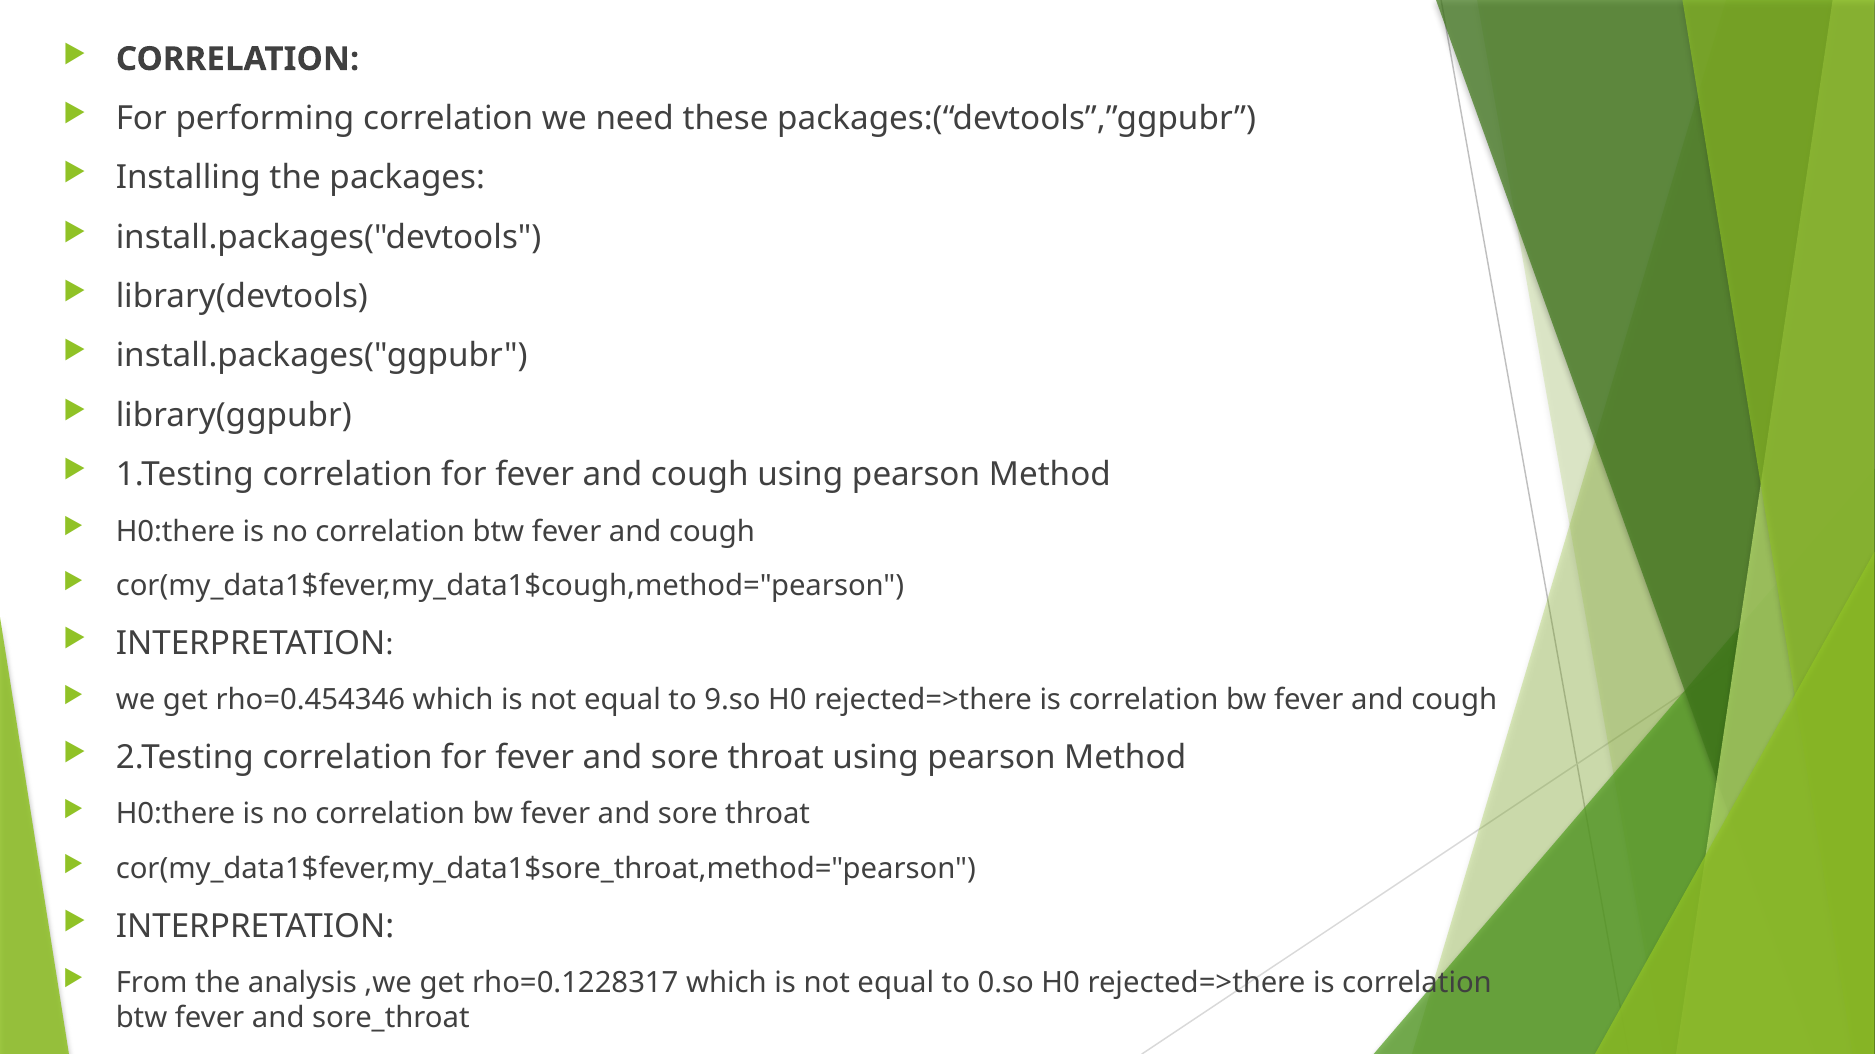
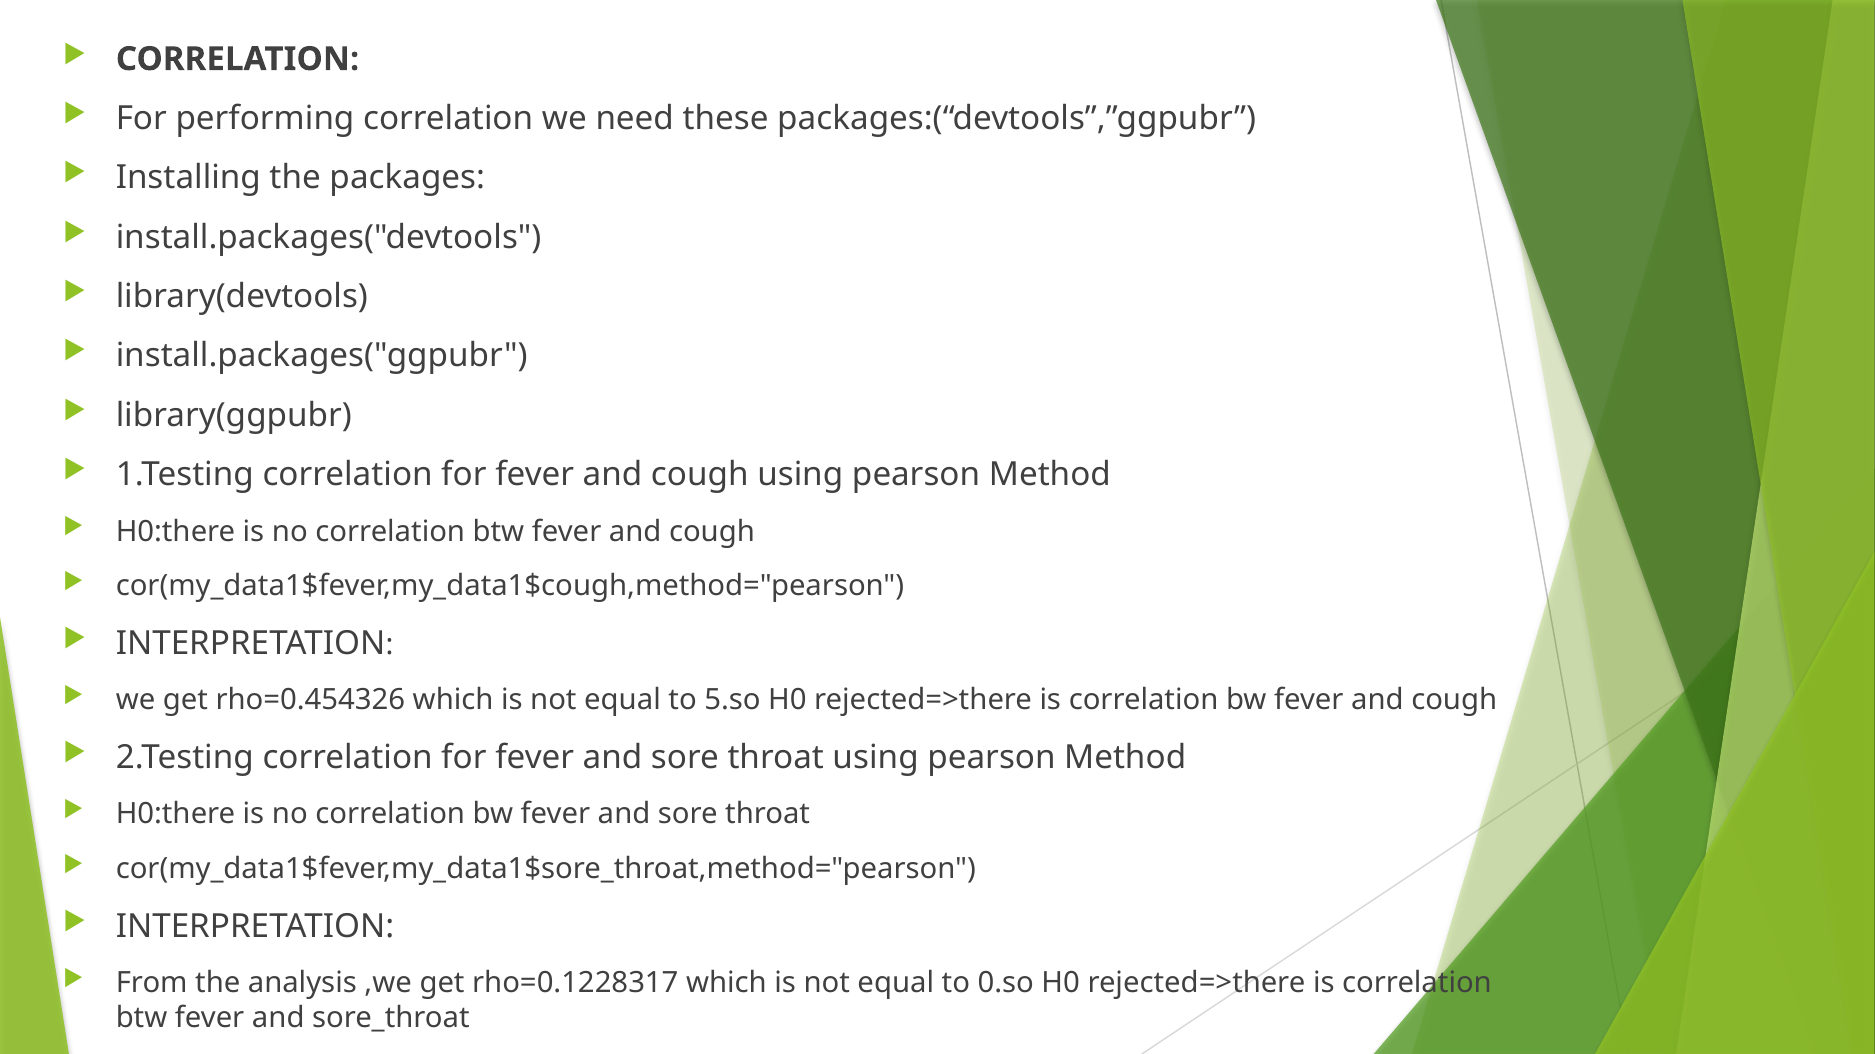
rho=0.454346: rho=0.454346 -> rho=0.454326 (310, 701)
9.so: 9.so -> 5.so (732, 701)
